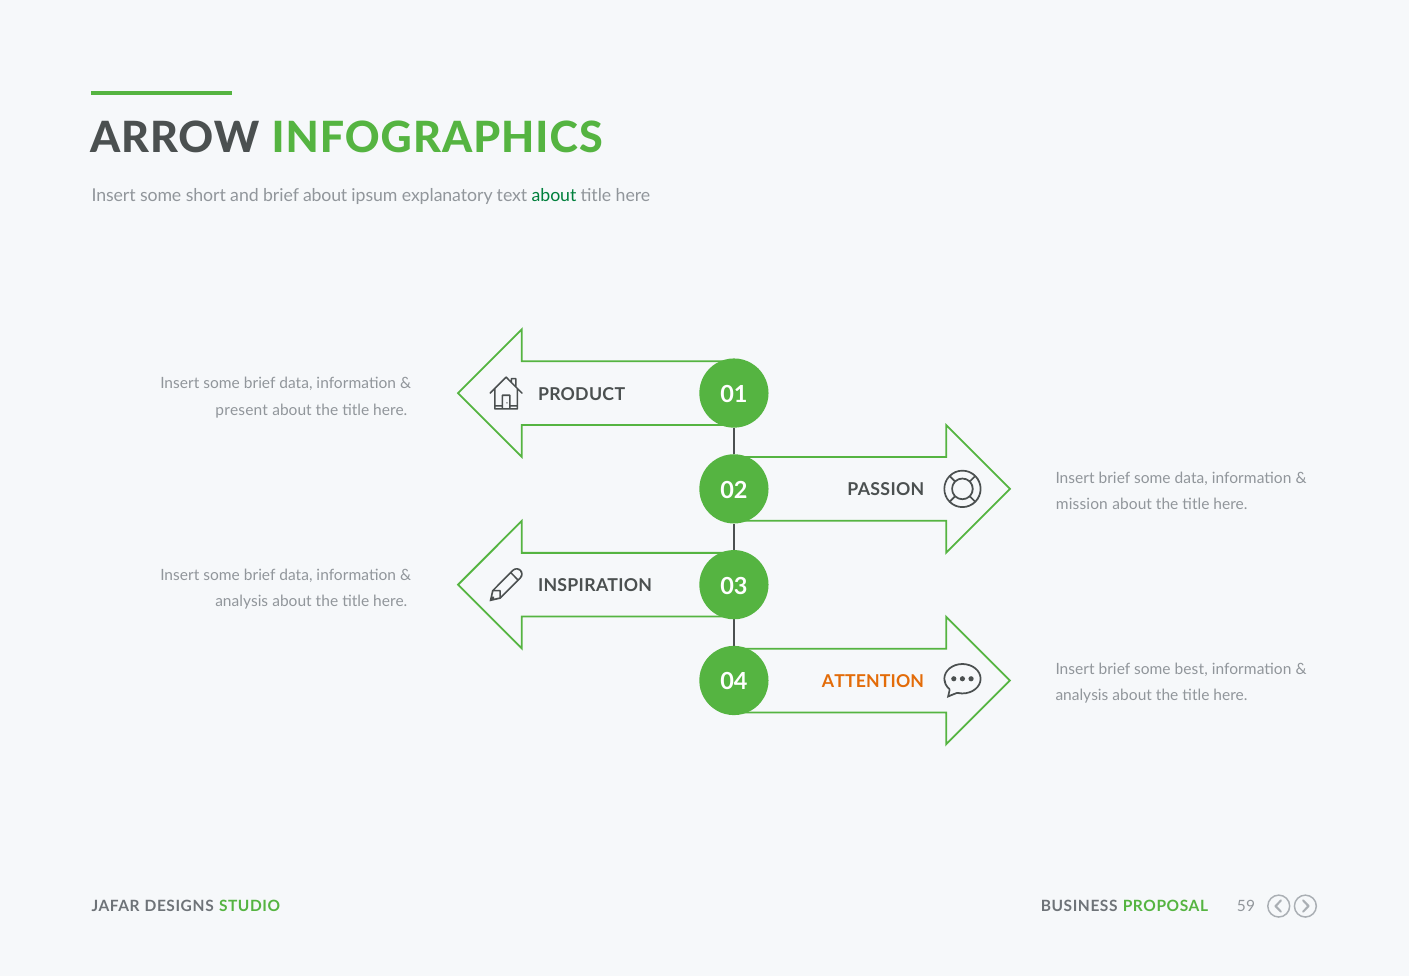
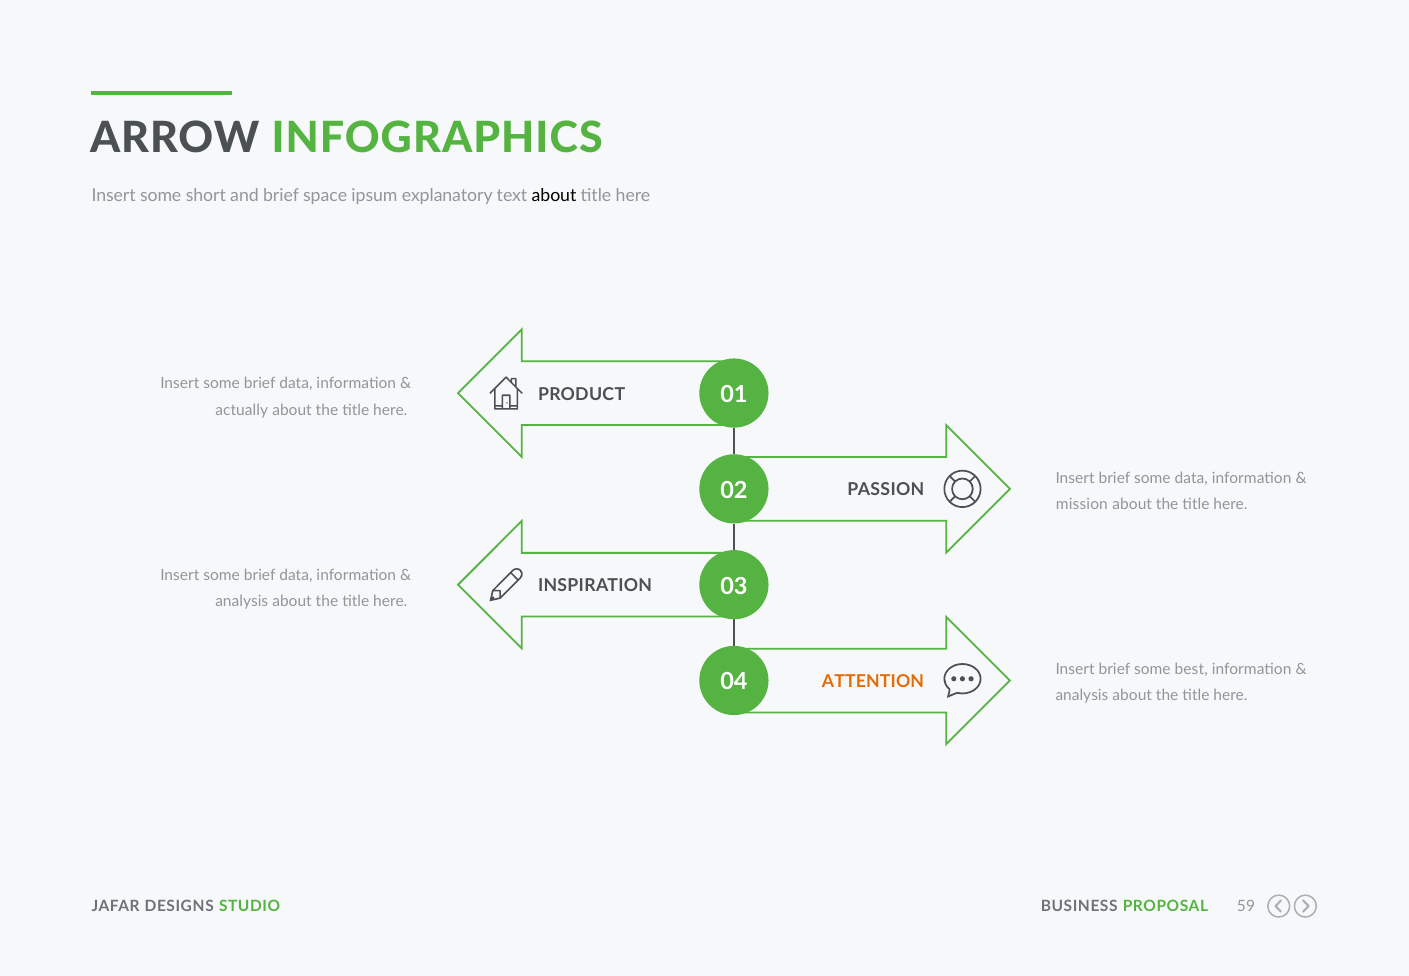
brief about: about -> space (325, 196)
about colour: green -> black (554, 196)
present: present -> actually (242, 410)
